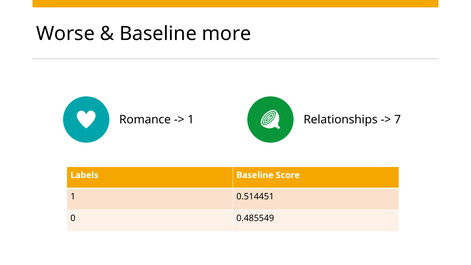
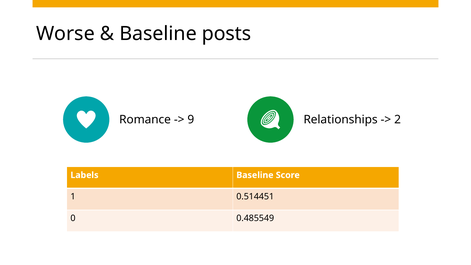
more: more -> posts (227, 34)
1: 1 -> 9 (191, 119)
7: 7 -> 2 (398, 119)
